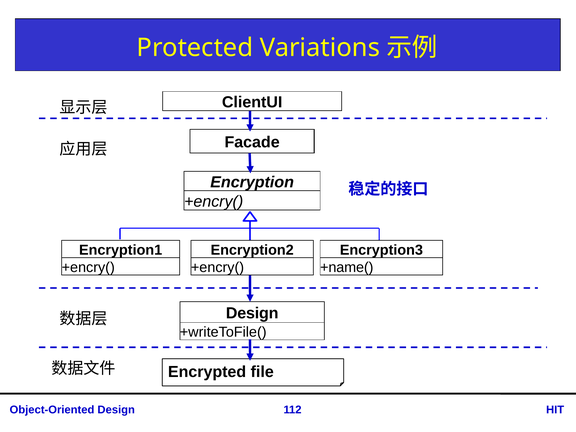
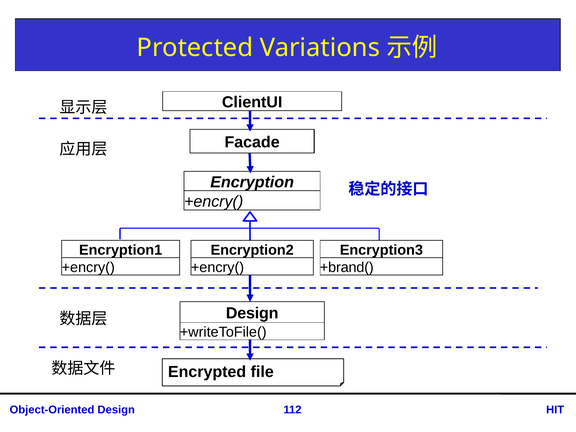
+name(: +name( -> +brand( (347, 267)
